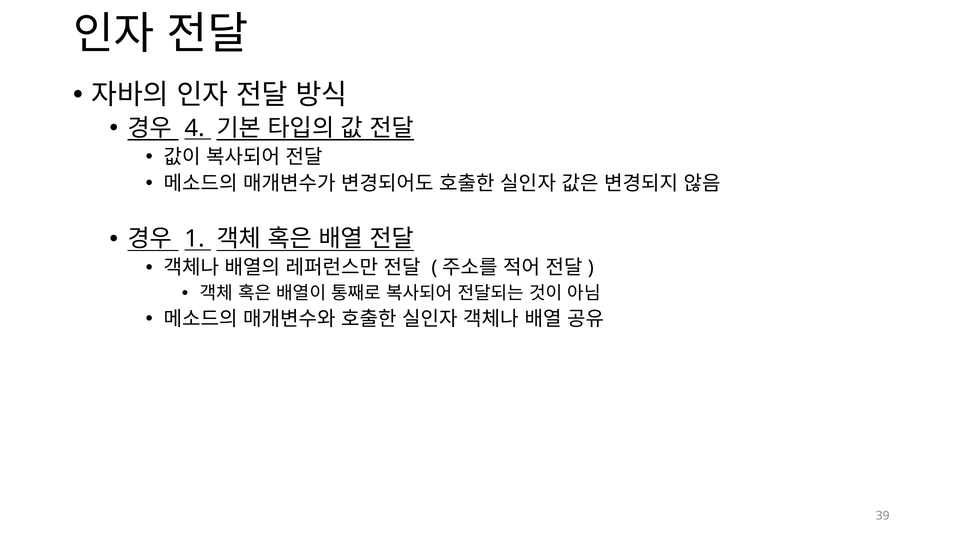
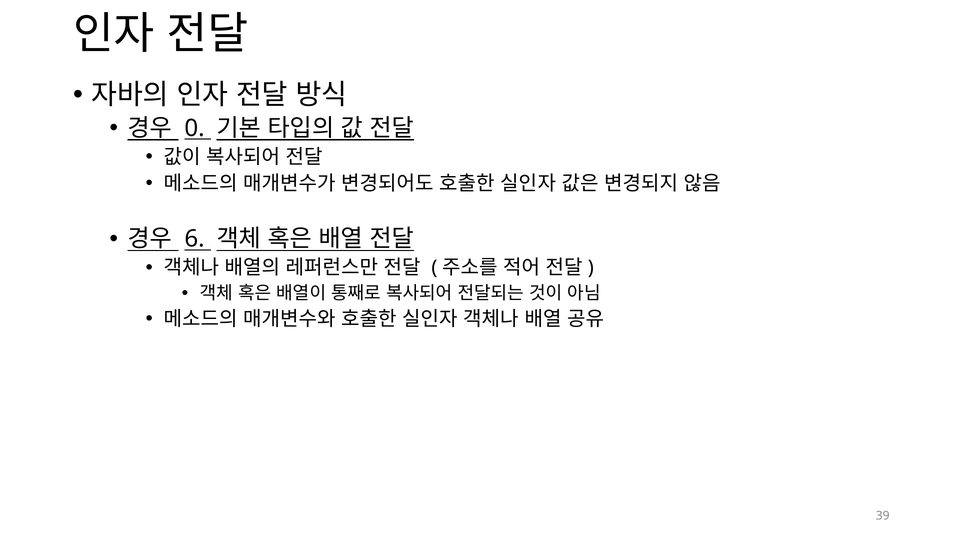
4: 4 -> 0 (195, 128)
1: 1 -> 6 (195, 239)
